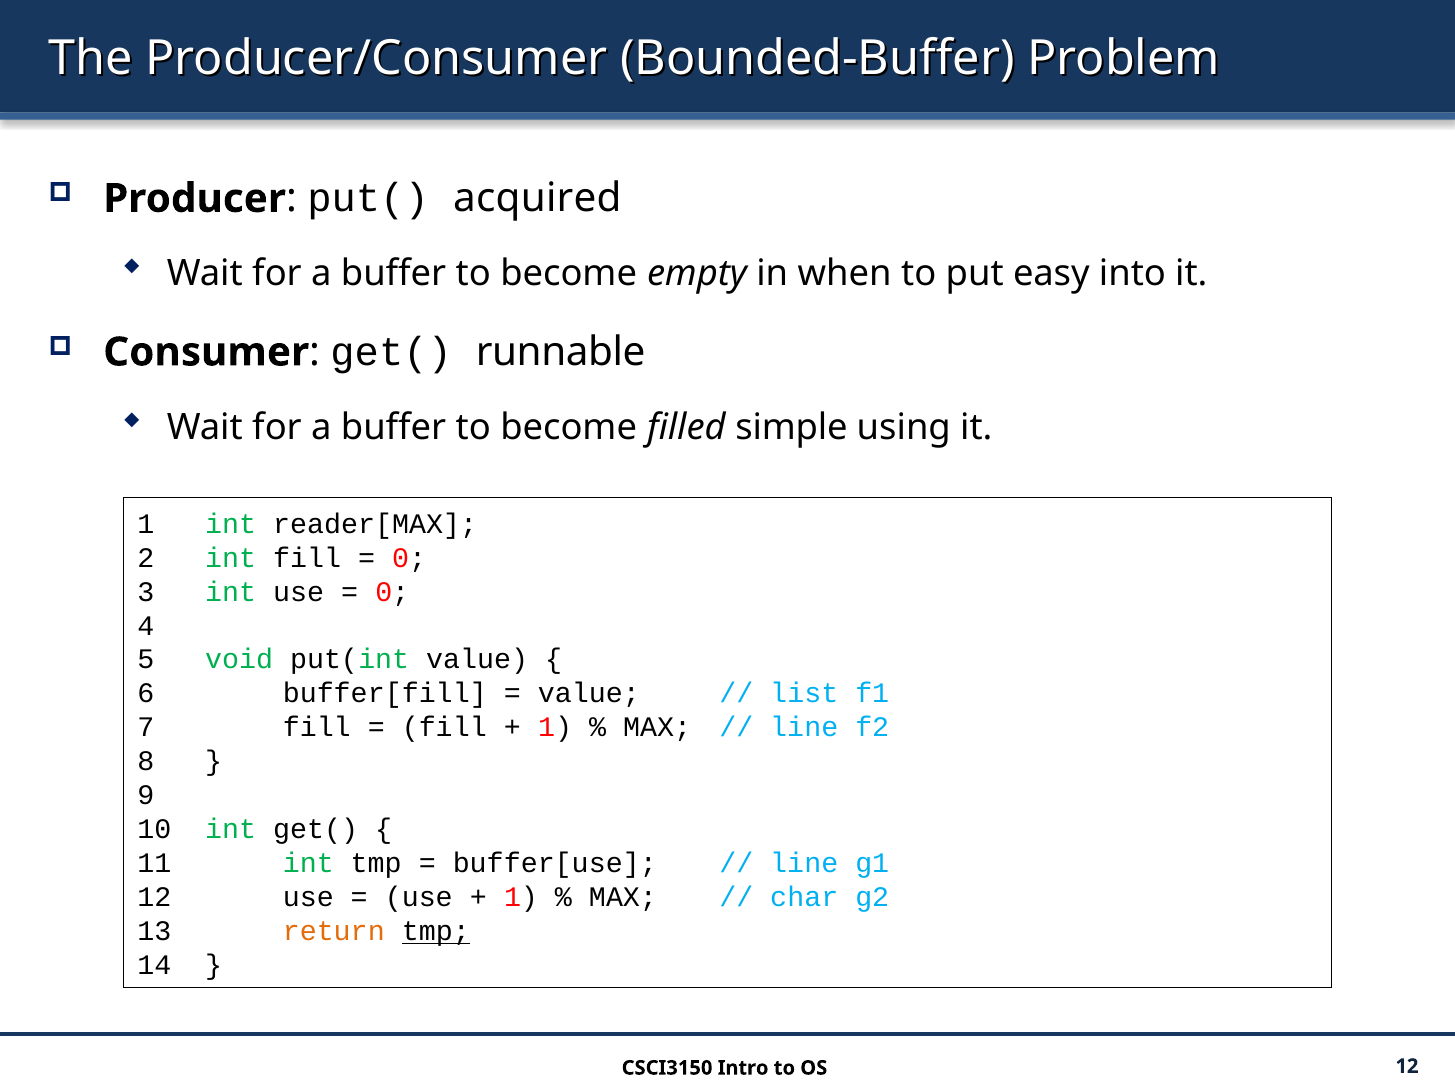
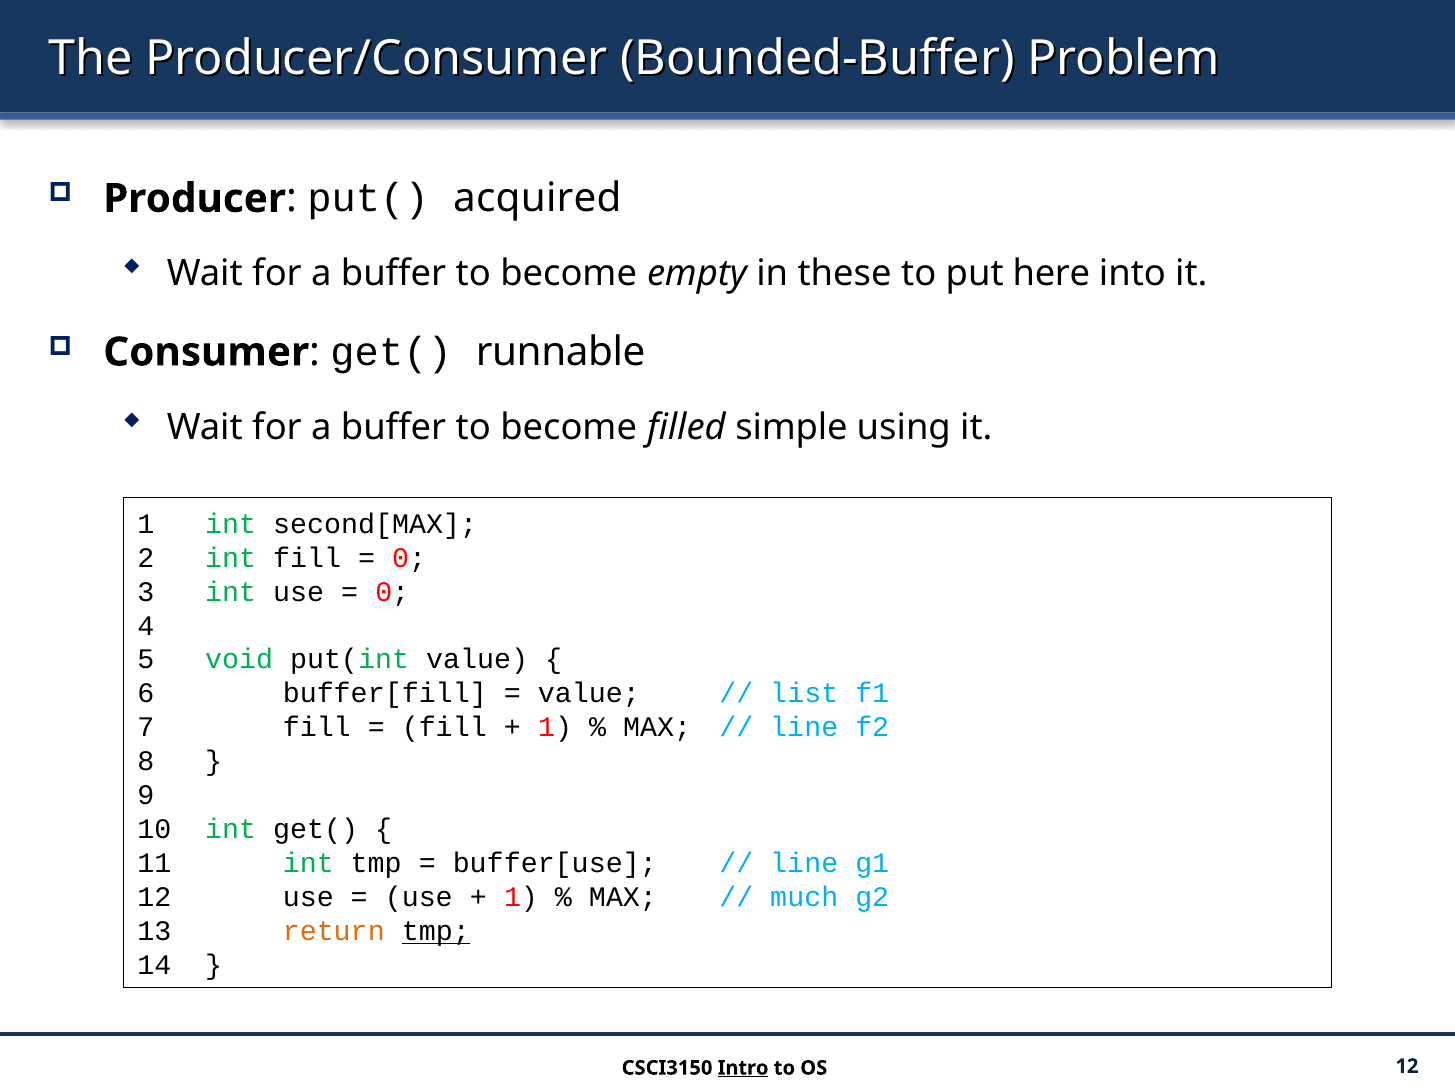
when: when -> these (845, 274)
easy: easy -> here (1051, 274)
reader[MAX: reader[MAX -> second[MAX (375, 524)
char: char -> much (804, 898)
Intro underline: none -> present (743, 1068)
